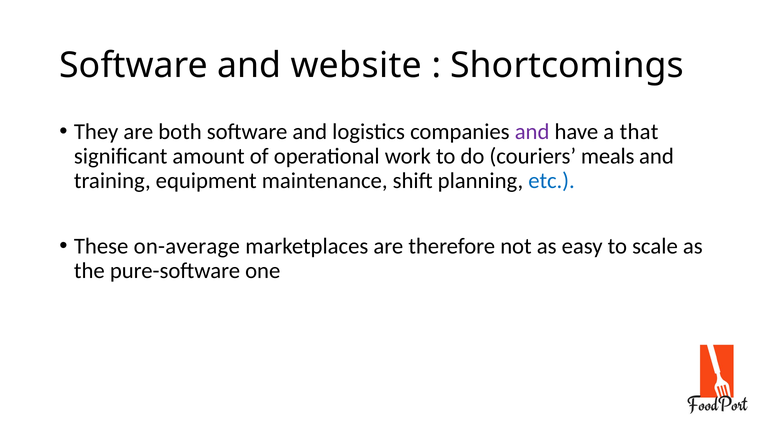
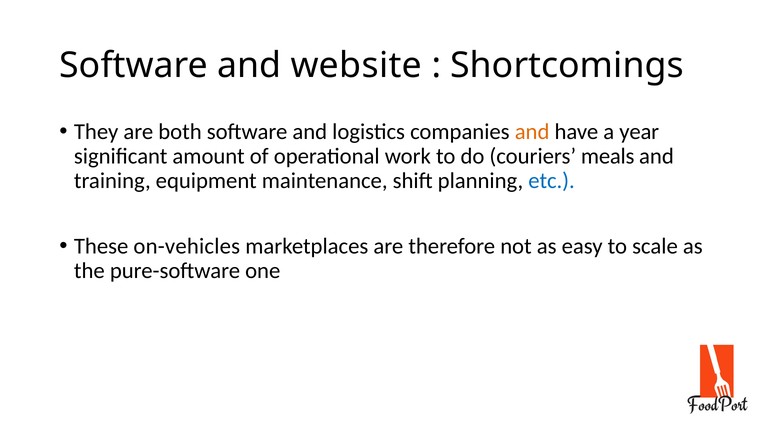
and colour: purple -> orange (532, 132)
that: that -> year (639, 132)
on-average: on-average -> on-vehicles (187, 246)
